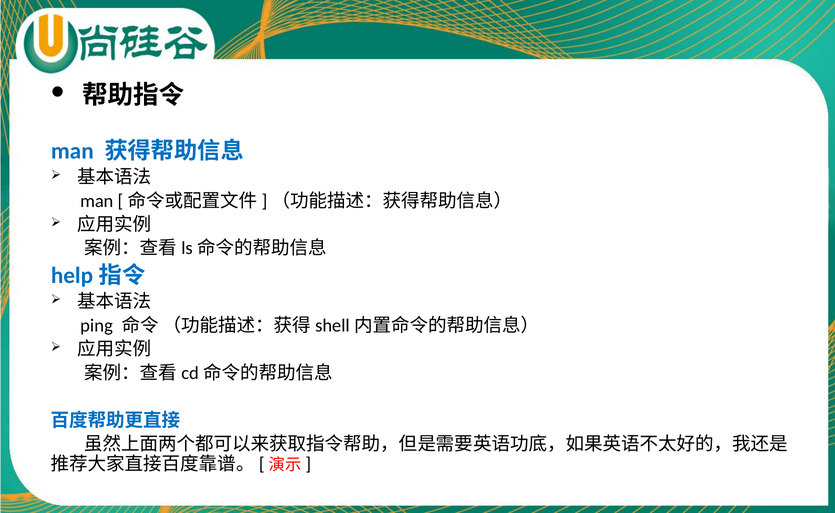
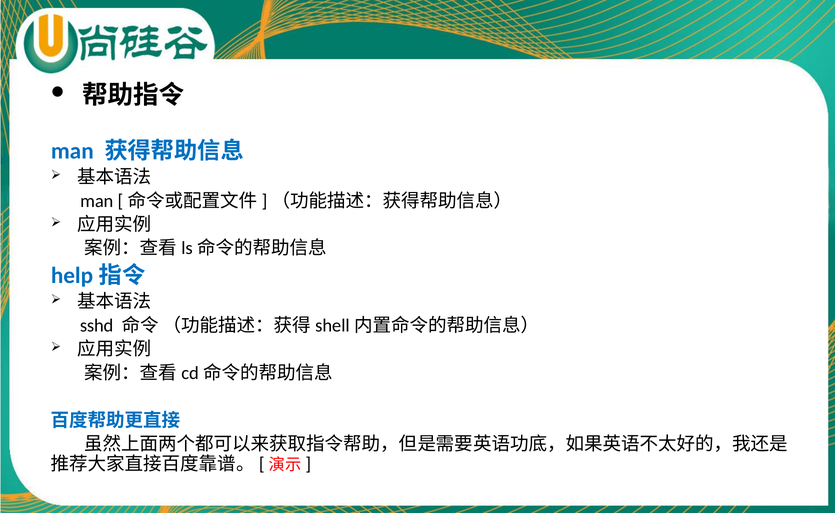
ping: ping -> sshd (97, 325)
